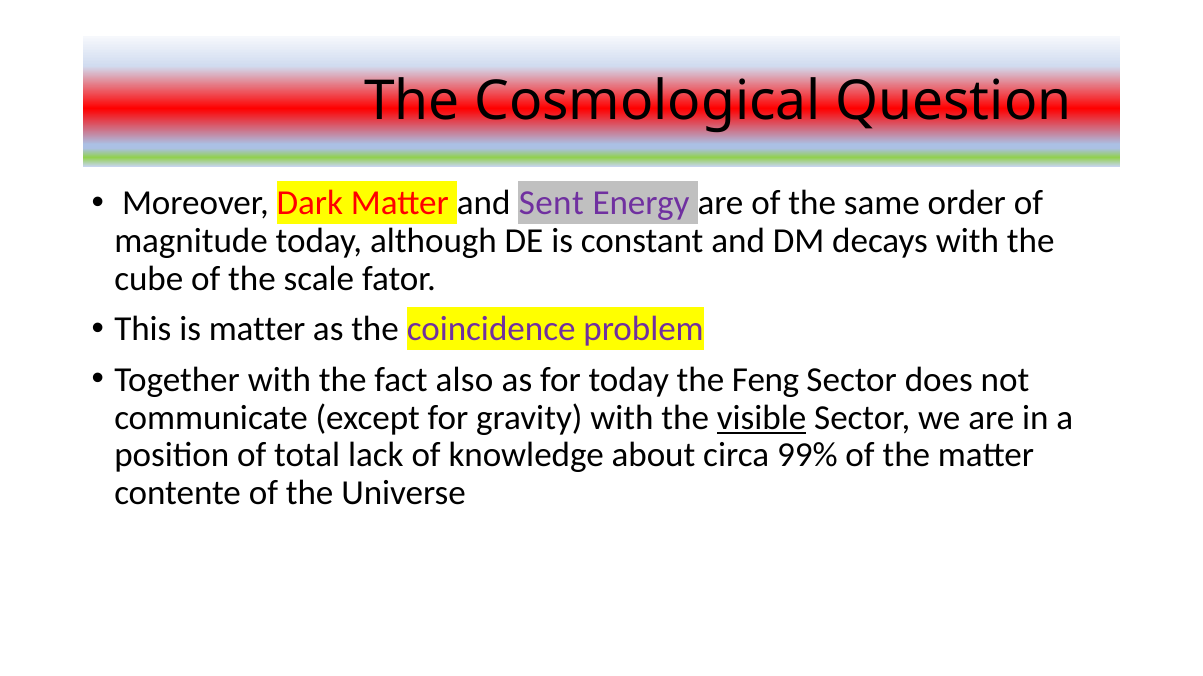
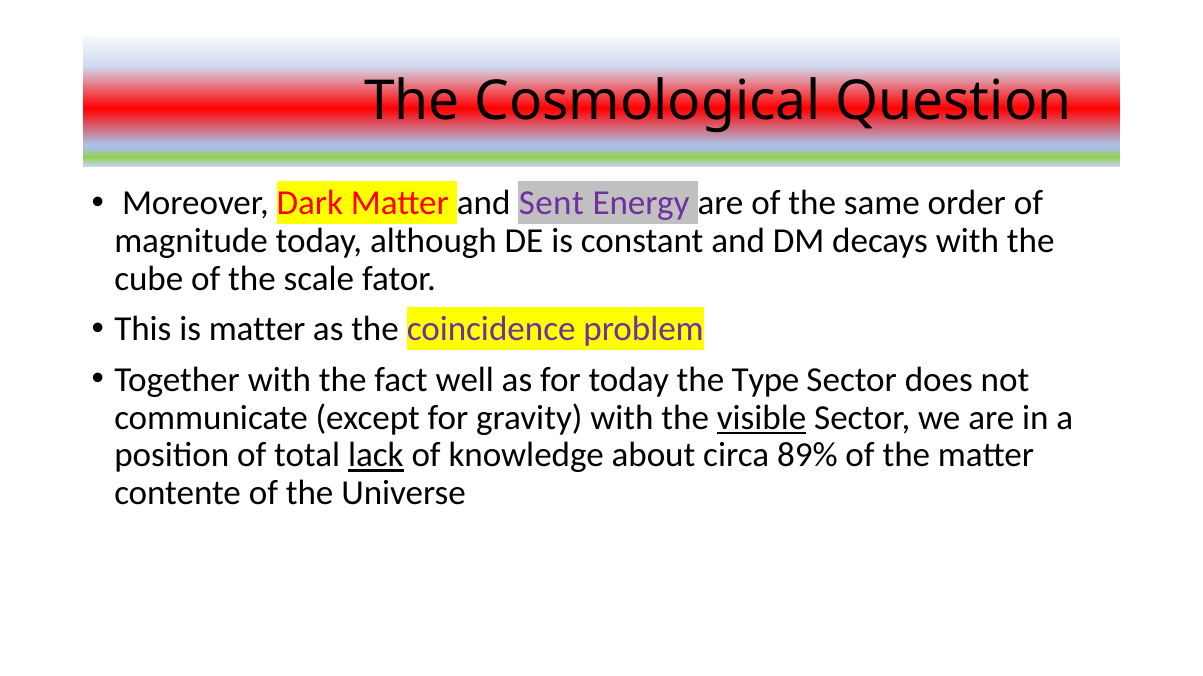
also: also -> well (465, 380)
Feng: Feng -> Type (765, 380)
lack underline: none -> present (376, 456)
99%: 99% -> 89% (807, 456)
